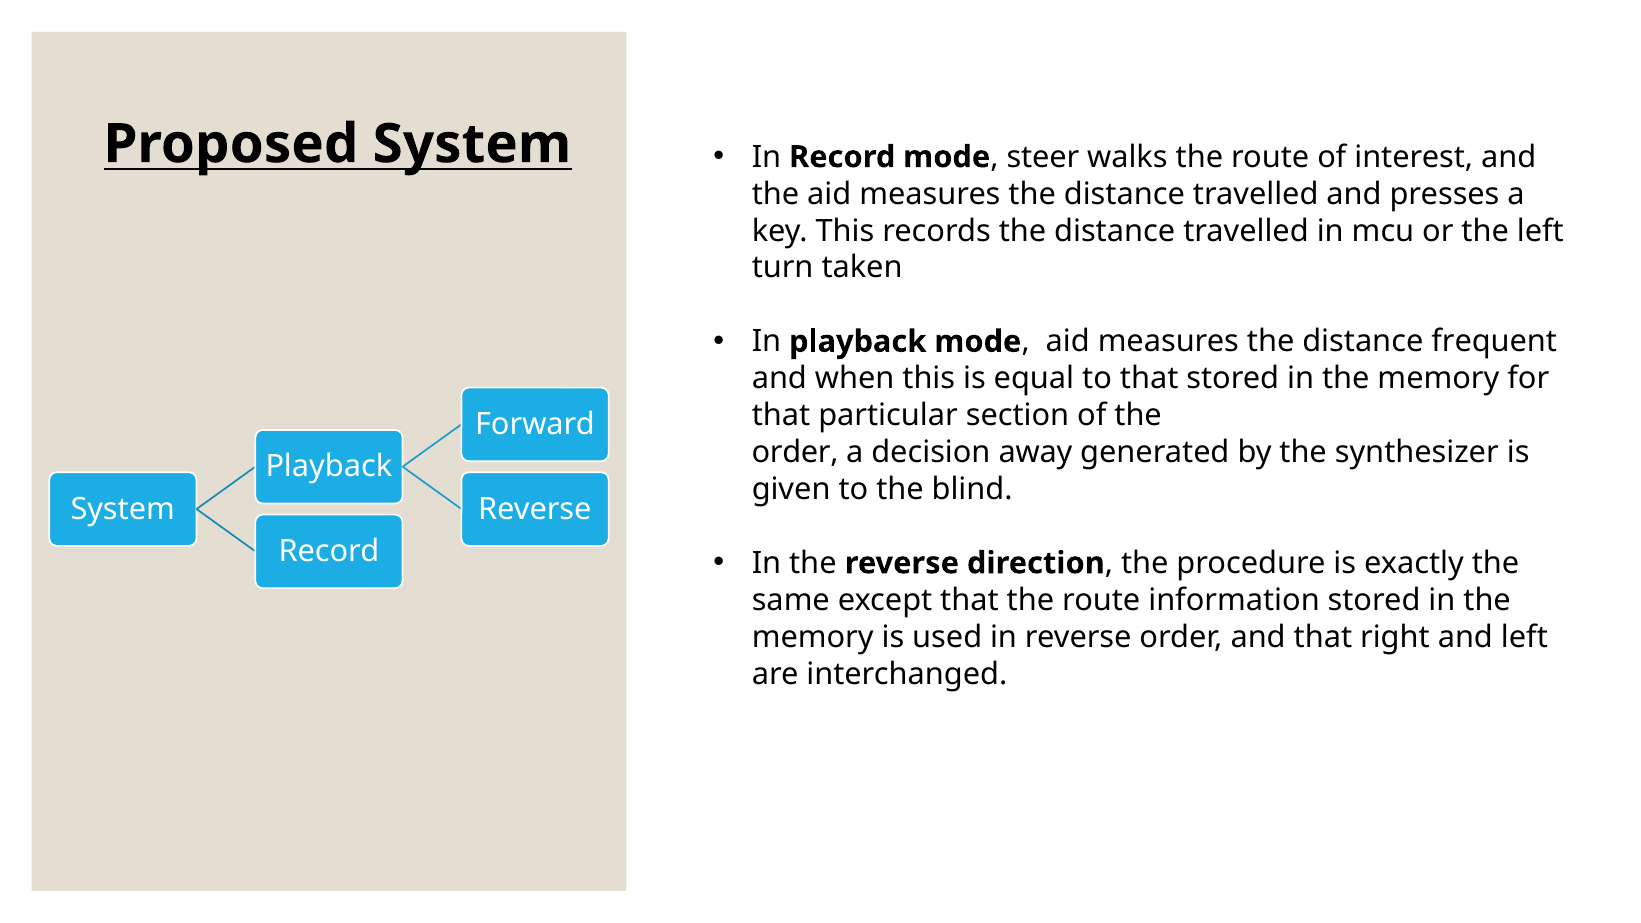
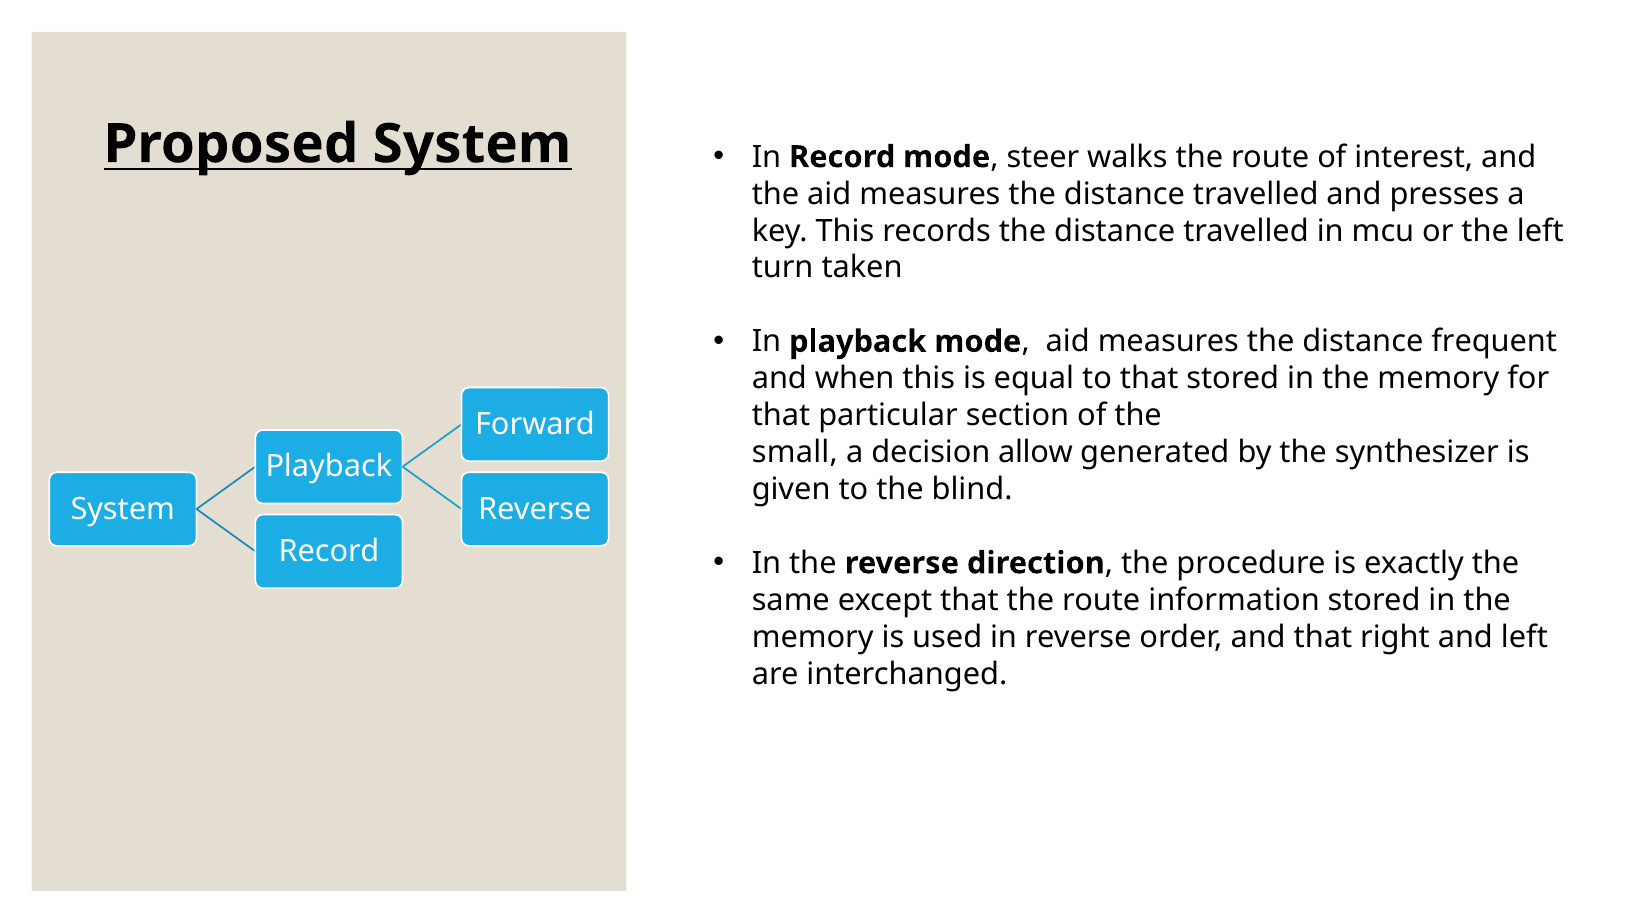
order: order -> small (795, 452)
away: away -> allow (1036, 452)
